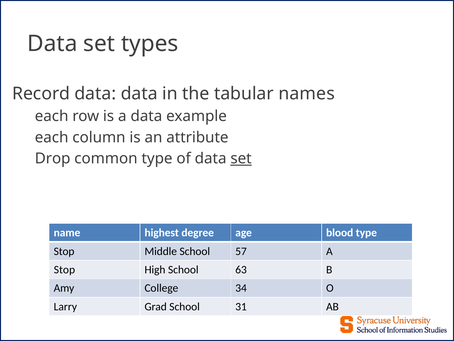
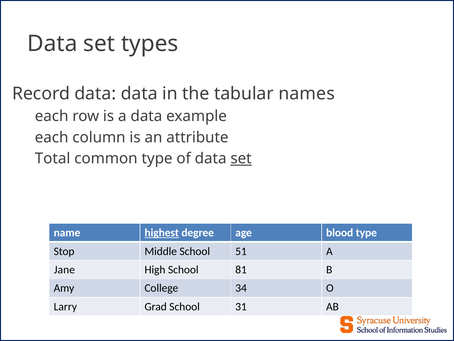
Drop: Drop -> Total (53, 158)
highest underline: none -> present (162, 233)
57: 57 -> 51 (241, 251)
Stop: Stop -> Jane (64, 269)
63: 63 -> 81 (241, 269)
